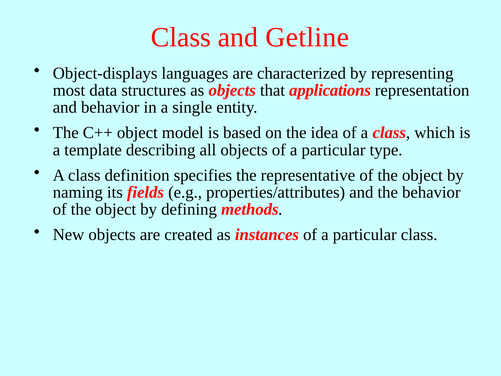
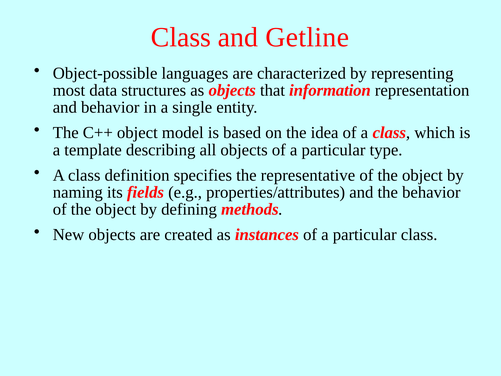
Object-displays: Object-displays -> Object-possible (105, 73)
applications: applications -> information (330, 90)
